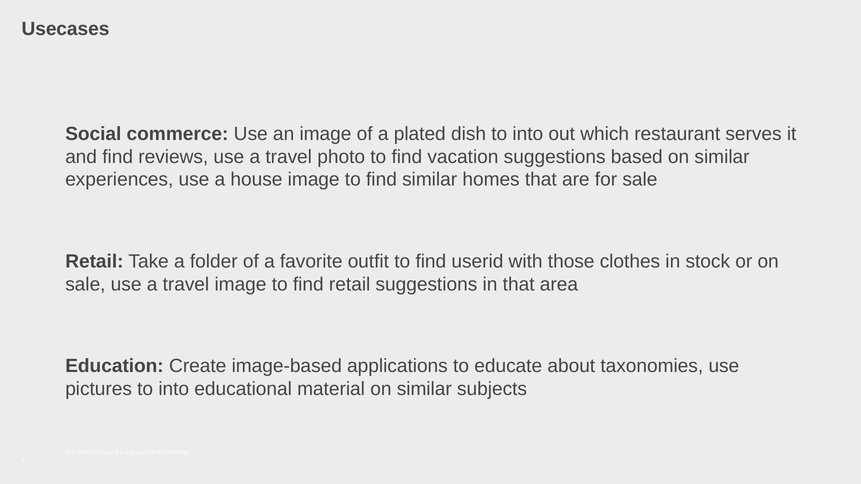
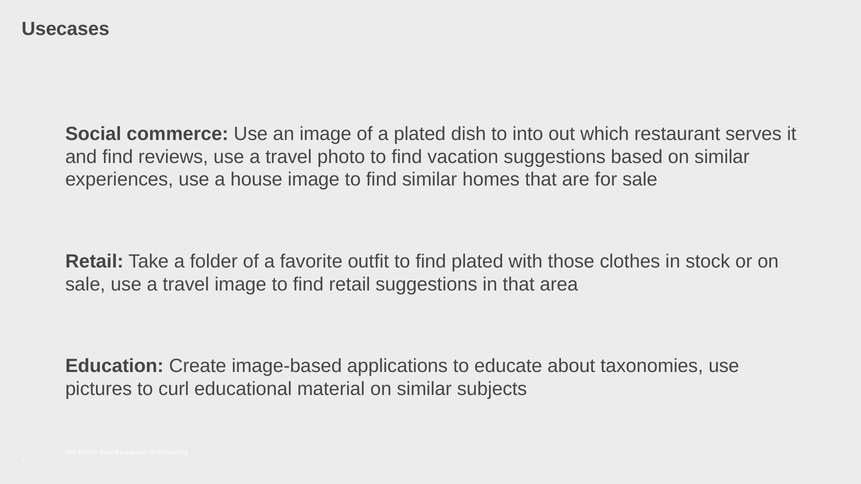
find userid: userid -> plated (477, 262)
pictures to into: into -> curl (174, 389)
